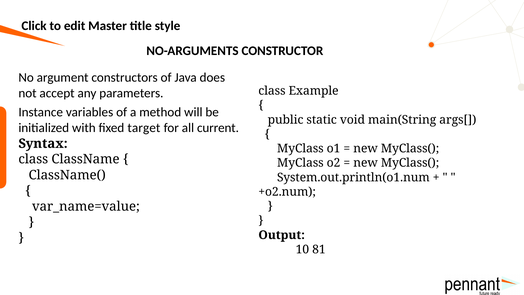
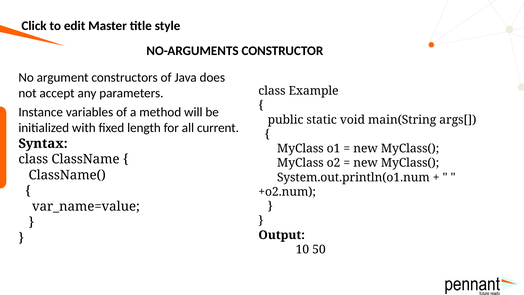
target: target -> length (144, 128)
81: 81 -> 50 (319, 249)
